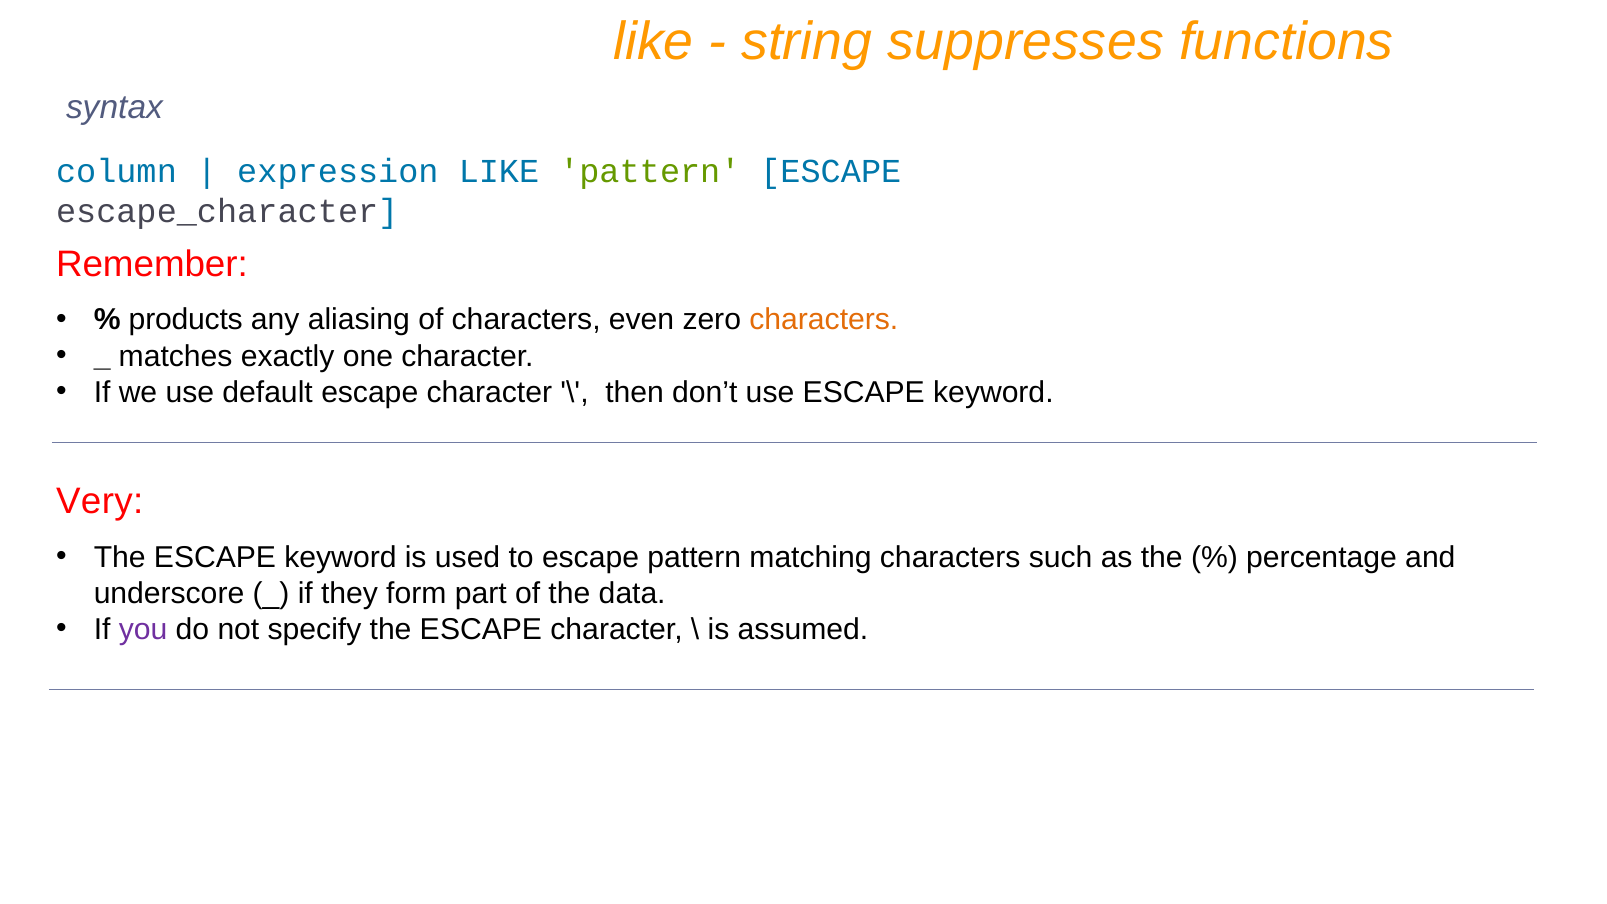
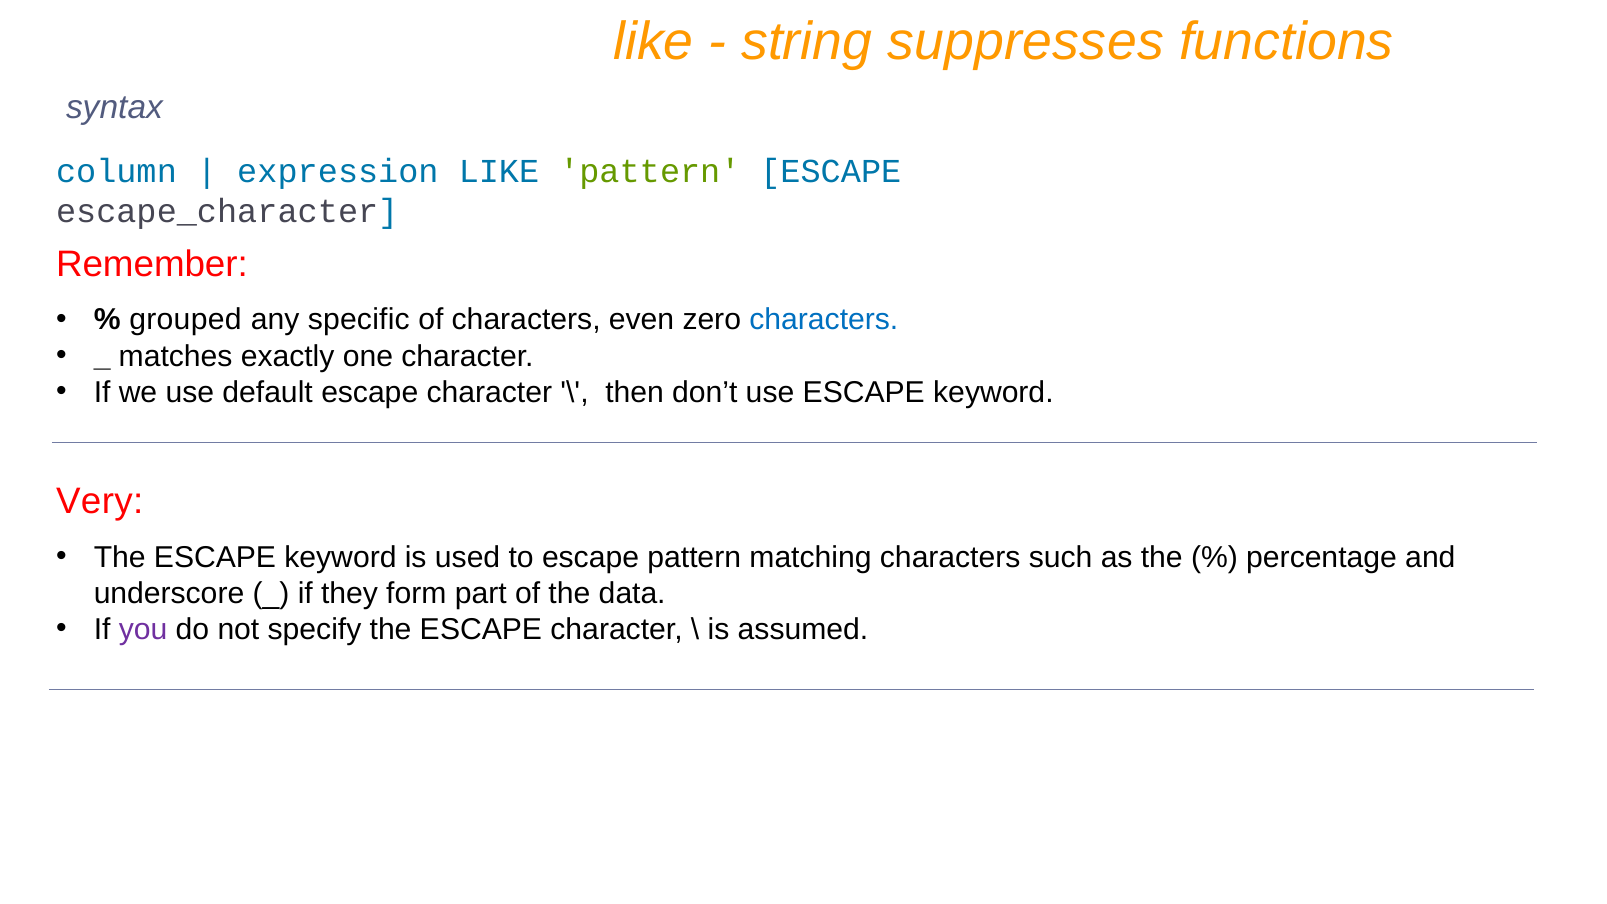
products: products -> grouped (185, 320)
aliasing: aliasing -> specific (359, 320)
characters colour: orange -> blue (824, 320)
